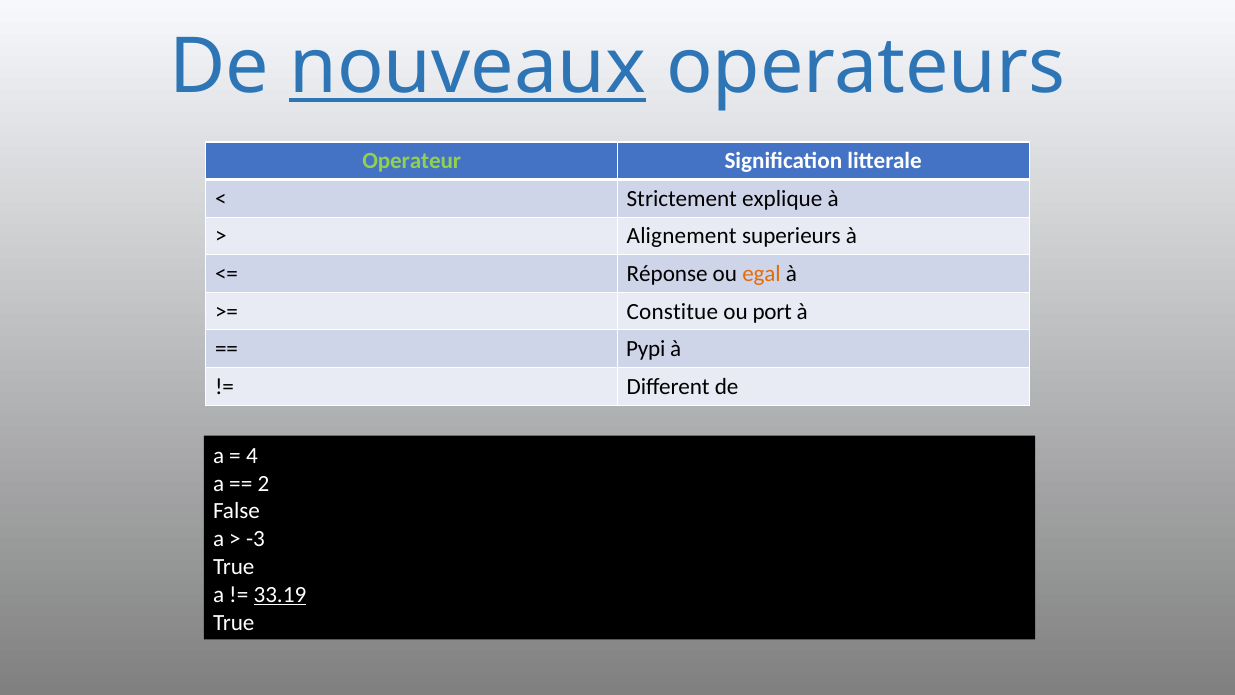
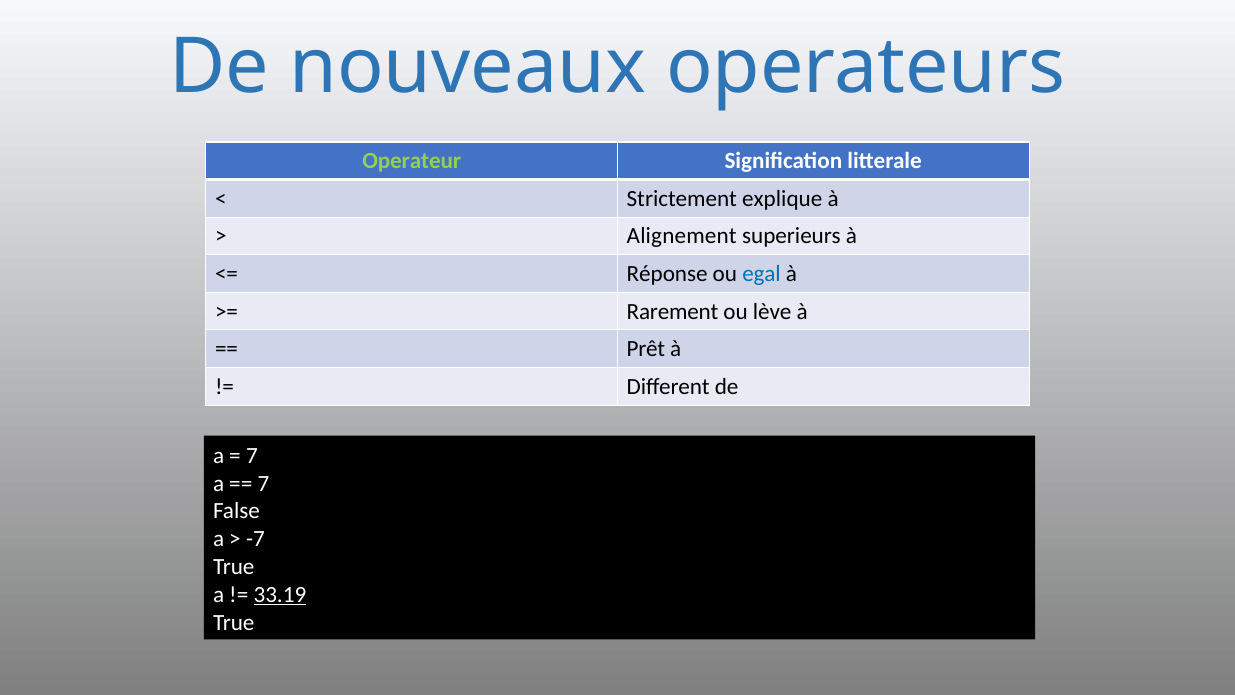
nouveaux underline: present -> none (468, 67)
egal colour: orange -> blue (762, 274)
Constitue: Constitue -> Rarement (673, 311)
port: port -> lève (772, 311)
Pypi: Pypi -> Prêt (646, 349)
4: 4 -> 7 (252, 456)
2: 2 -> 7 (263, 483)
-3: -3 -> -7 (255, 539)
